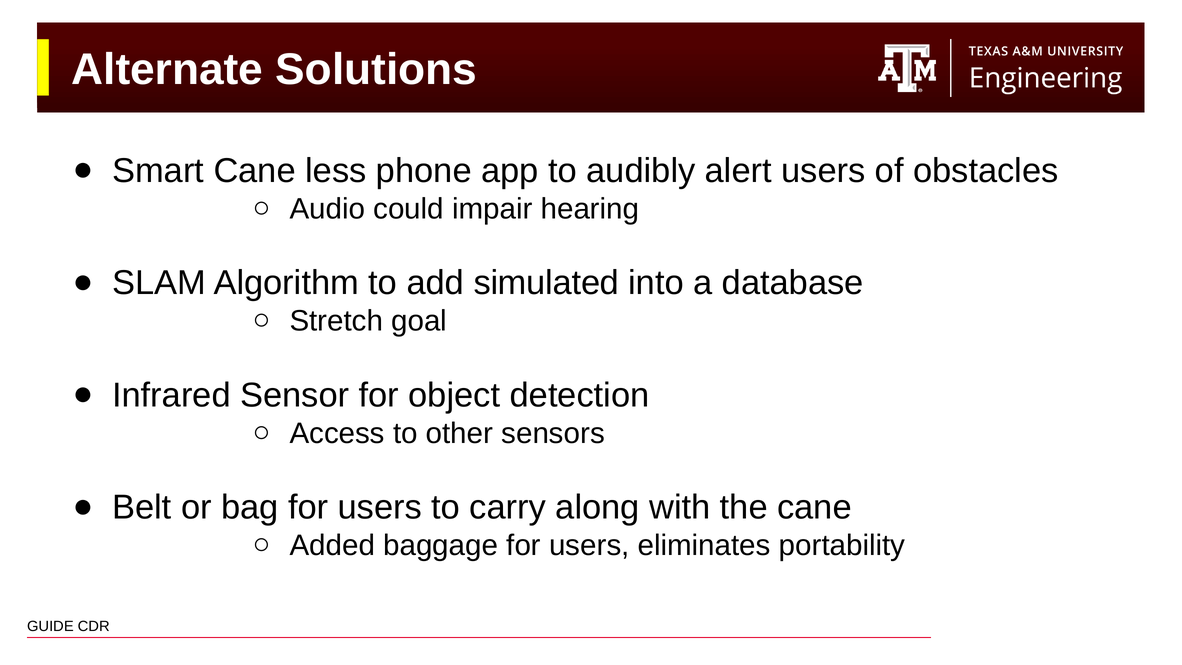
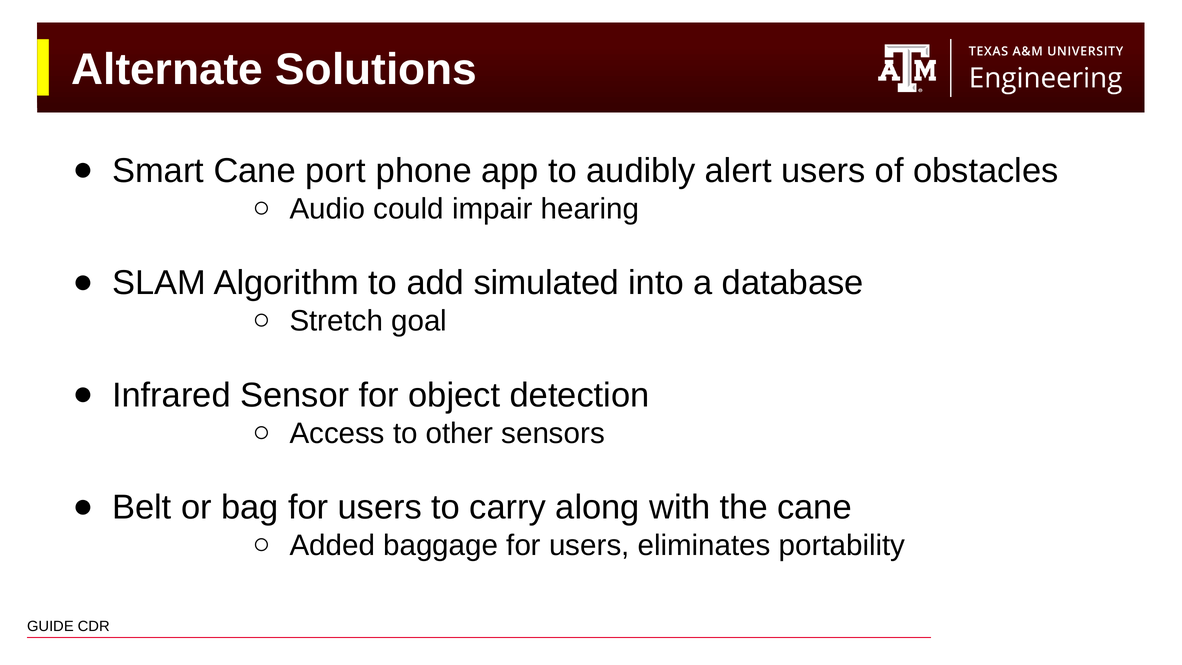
less: less -> port (336, 171)
